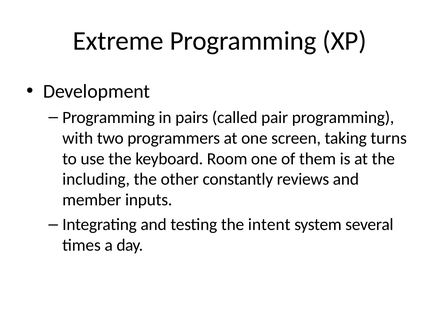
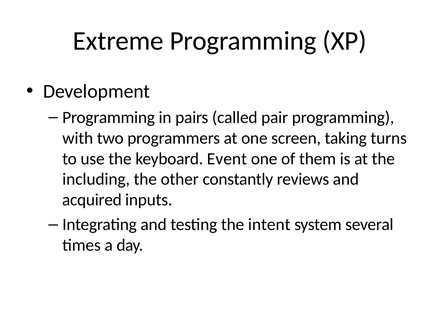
Room: Room -> Event (227, 159)
member: member -> acquired (92, 200)
